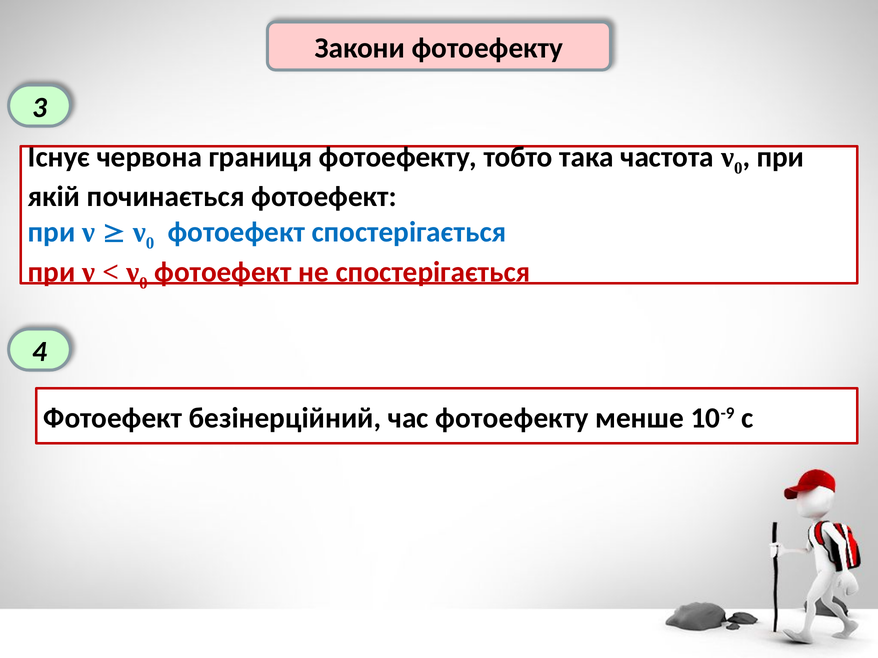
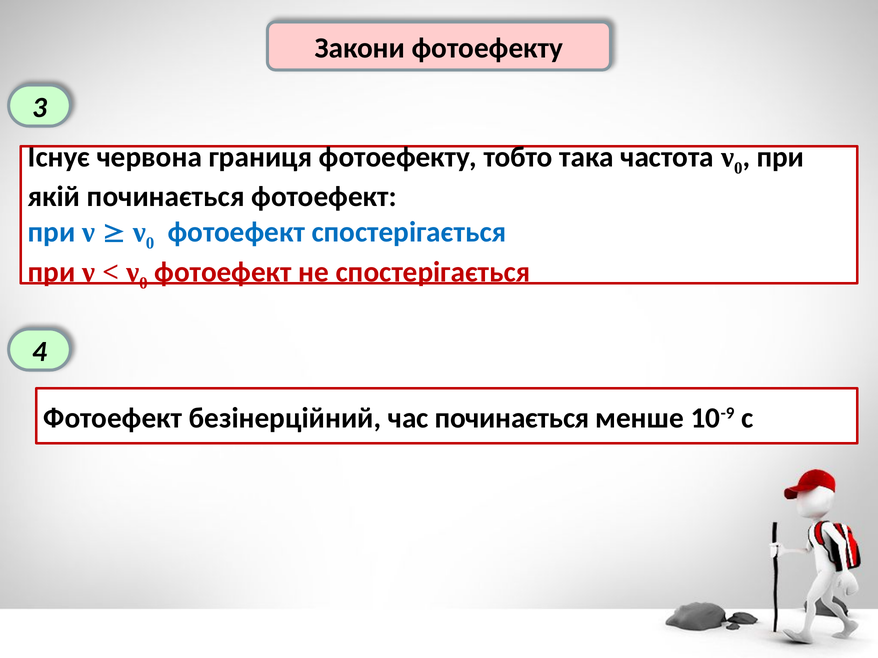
час фотоефекту: фотоефекту -> починається (512, 418)
